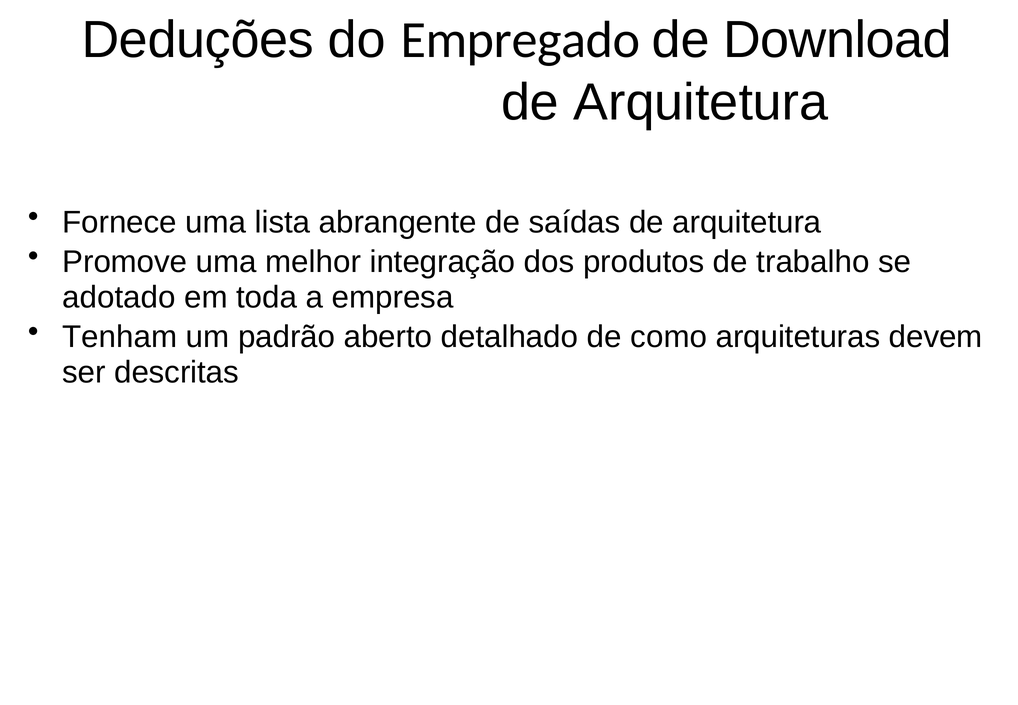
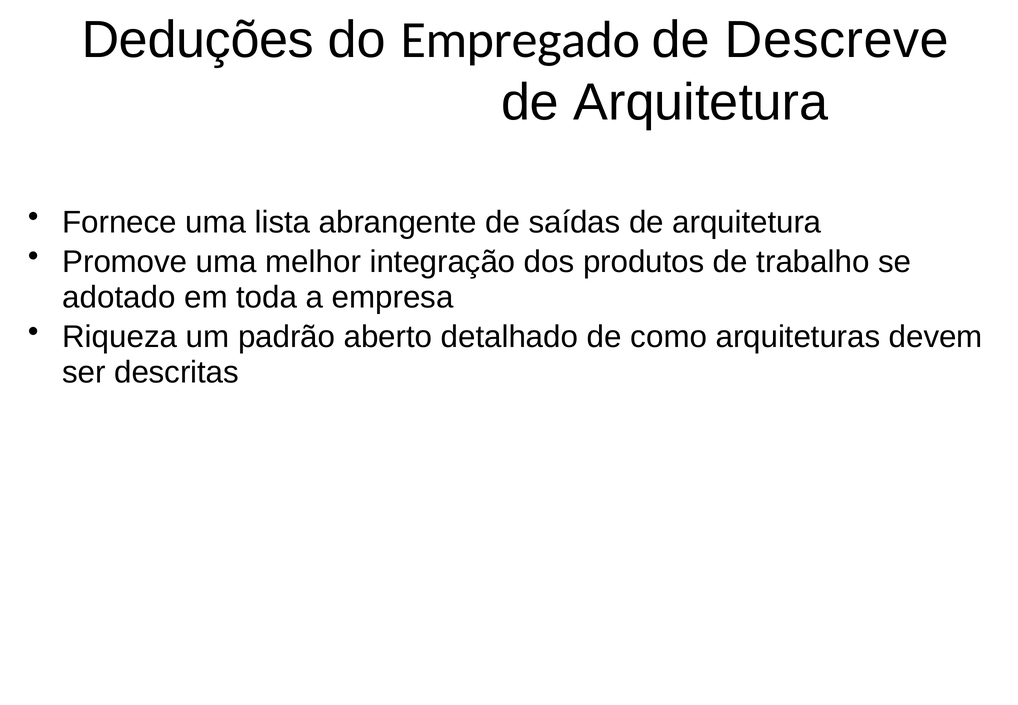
Download: Download -> Descreve (837, 40)
Tenham: Tenham -> Riqueza (120, 337)
